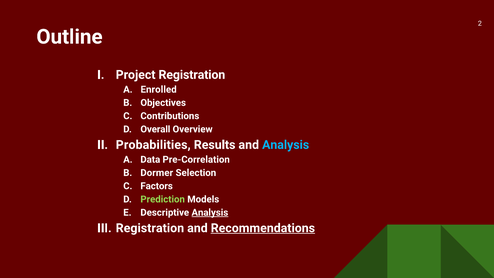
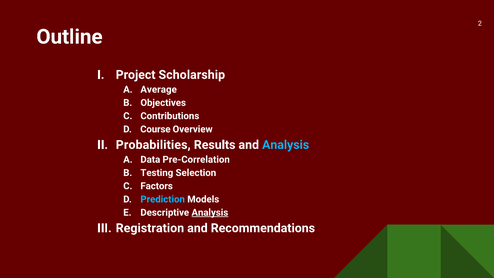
Project Registration: Registration -> Scholarship (192, 75)
Enrolled: Enrolled -> Average (159, 89)
Overall: Overall -> Course (155, 129)
Dormer: Dormer -> Testing (157, 173)
Prediction colour: light green -> light blue (163, 199)
Recommendations underline: present -> none (263, 228)
